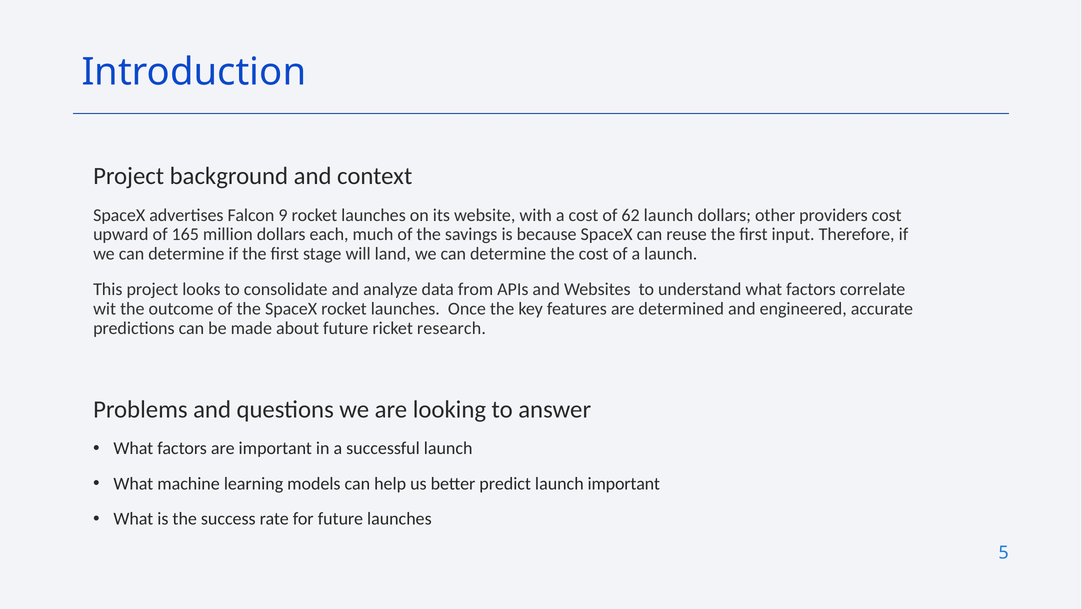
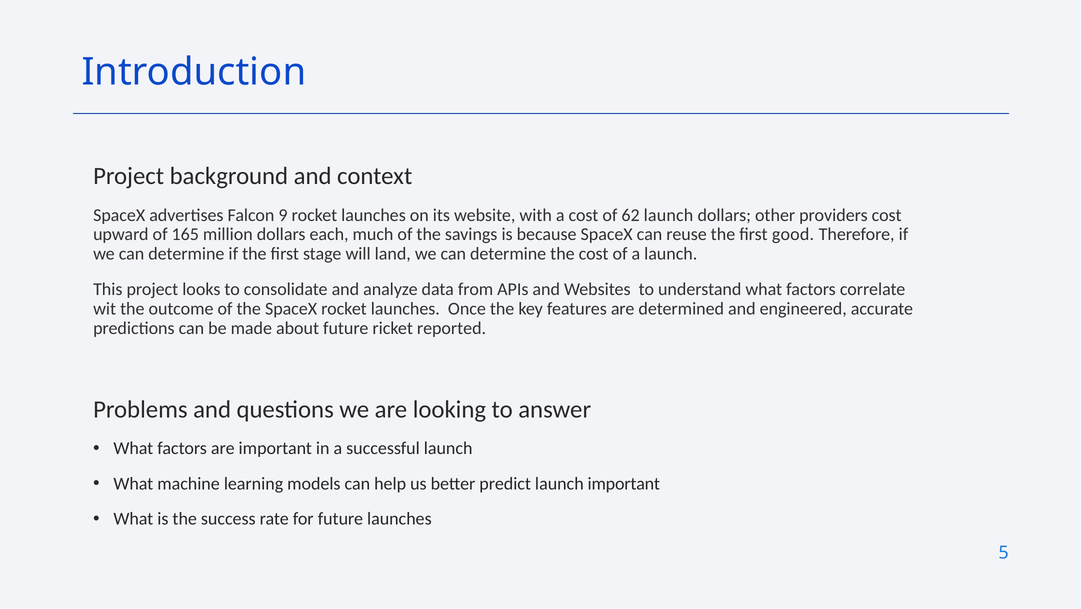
input: input -> good (793, 234)
research: research -> reported (451, 328)
